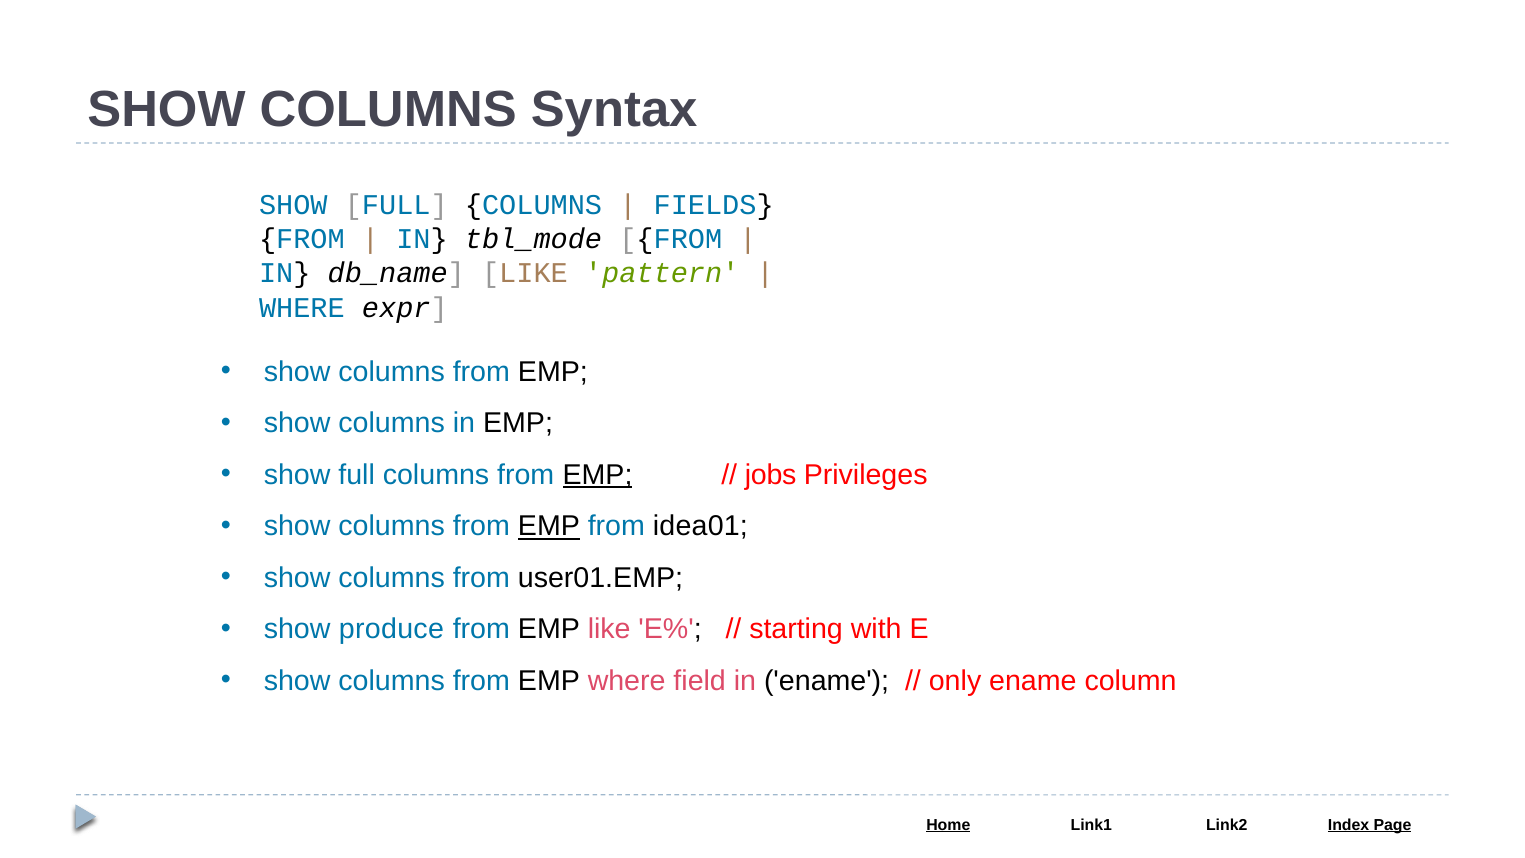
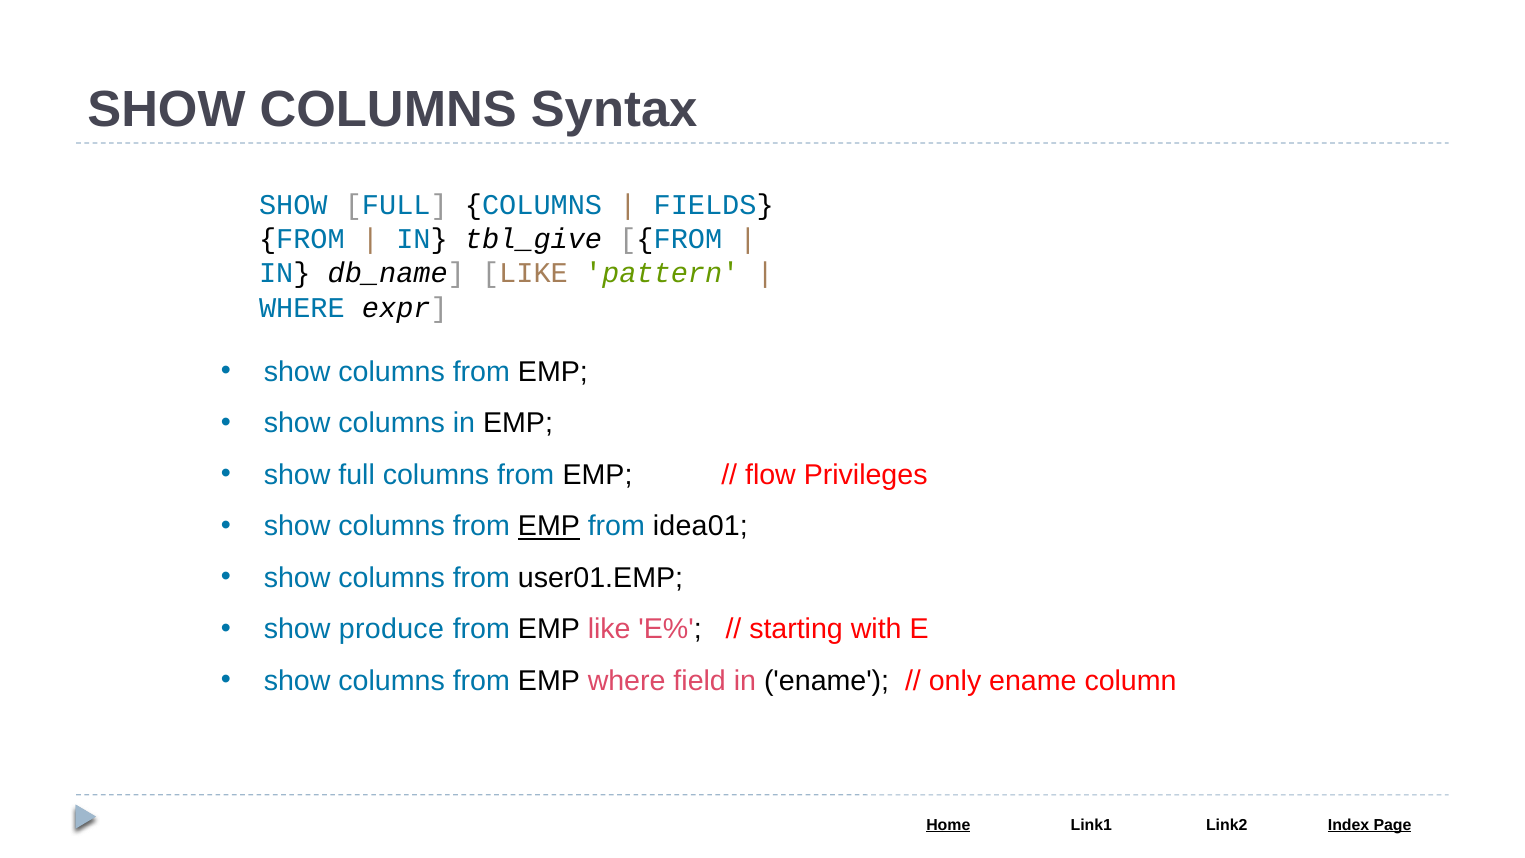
tbl_mode: tbl_mode -> tbl_give (534, 239)
EMP underline: present -> none (598, 475)
jobs: jobs -> flow (771, 475)
